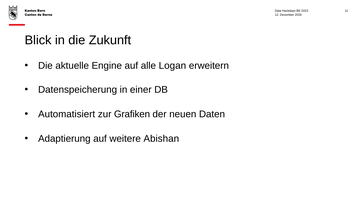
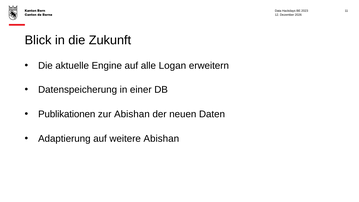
Automatisiert: Automatisiert -> Publikationen (67, 114)
zur Grafiken: Grafiken -> Abishan (132, 114)
